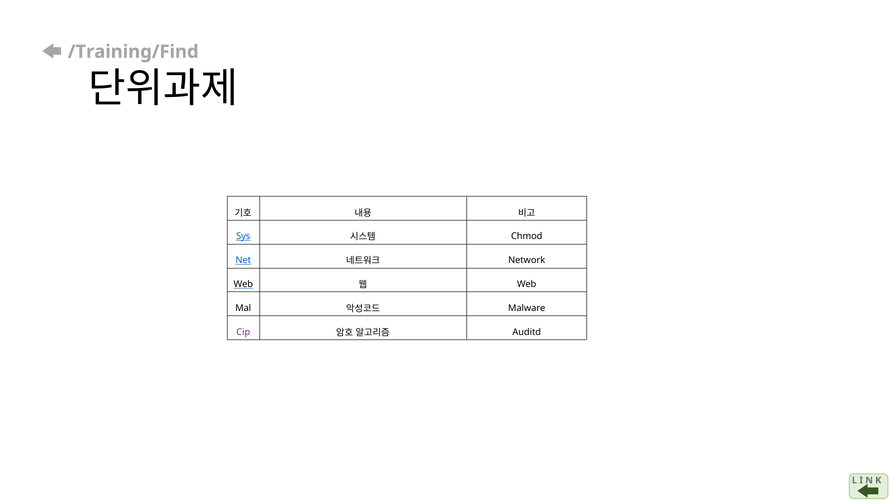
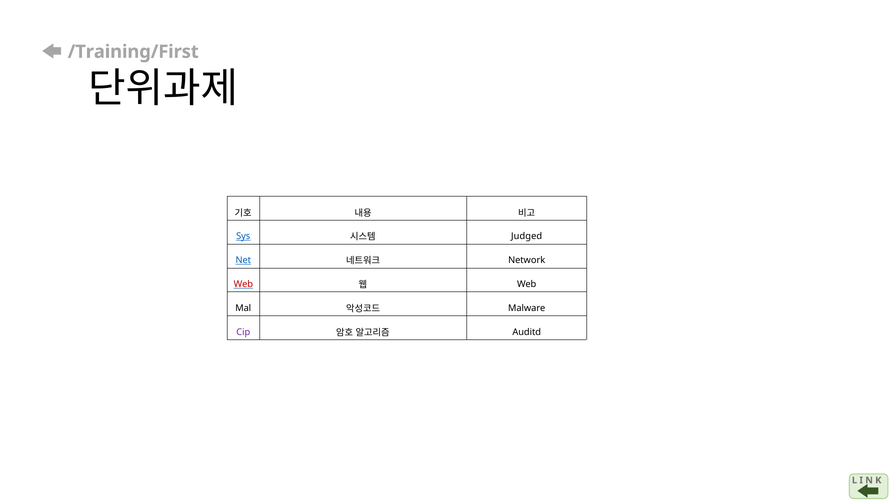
/Training/Find: /Training/Find -> /Training/First (133, 52)
Chmod: Chmod -> Judged (527, 236)
Web colour: black -> red (243, 284)
